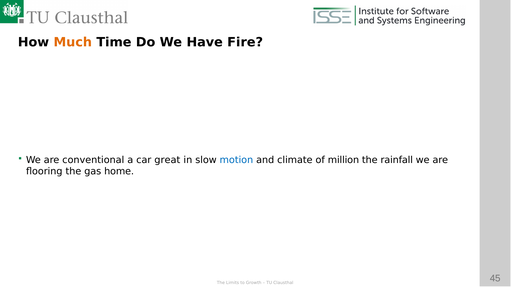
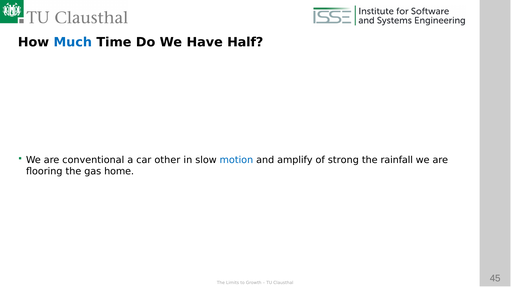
Much colour: orange -> blue (73, 42)
Fire: Fire -> Half (245, 42)
great: great -> other (167, 160)
climate: climate -> amplify (295, 160)
million: million -> strong (343, 160)
